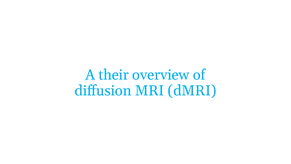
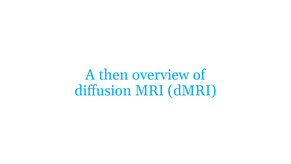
their: their -> then (114, 75)
